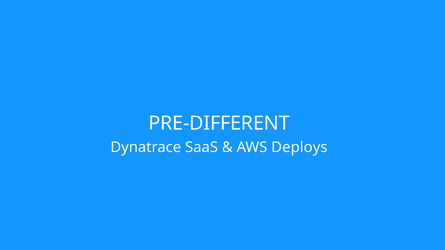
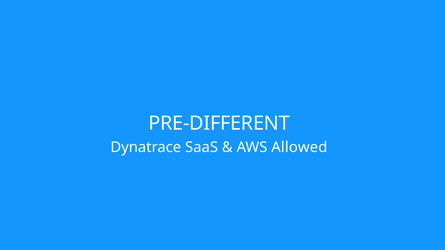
Deploys: Deploys -> Allowed (299, 148)
